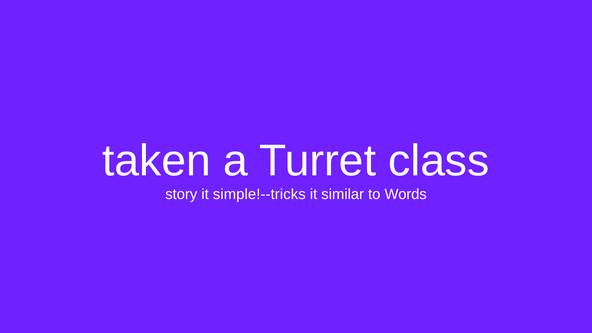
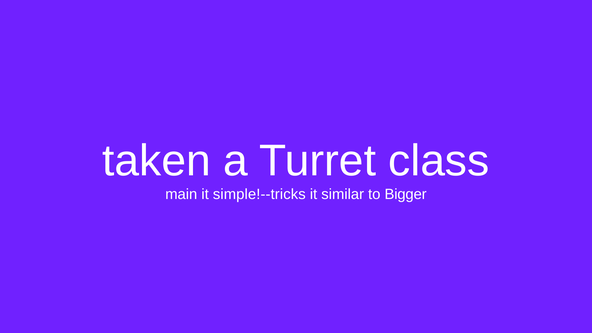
story: story -> main (181, 194)
Words: Words -> Bigger (406, 194)
